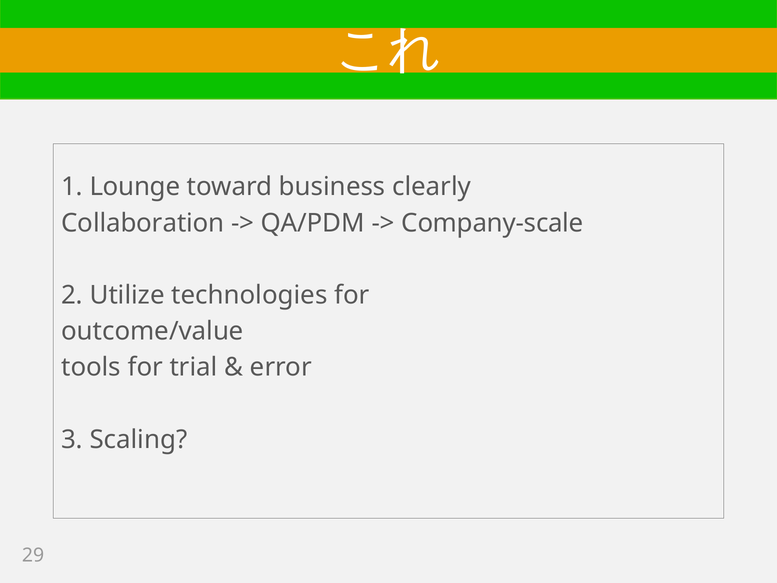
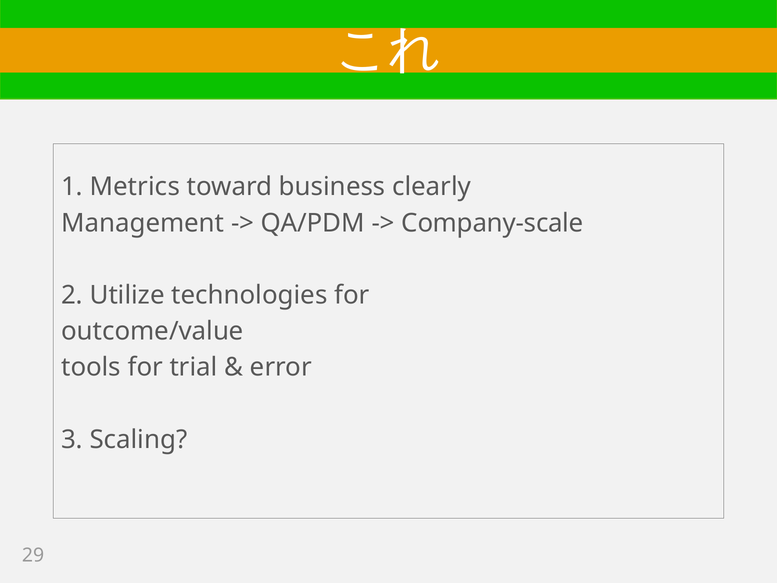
Lounge: Lounge -> Metrics (135, 187)
Collaboration: Collaboration -> Management (143, 223)
